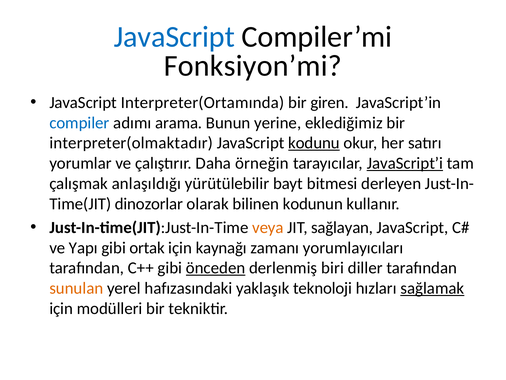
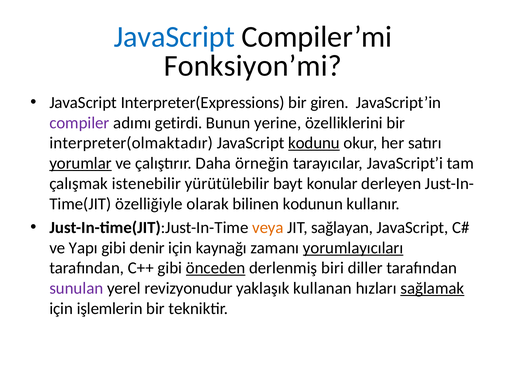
Interpreter(Ortamında: Interpreter(Ortamında -> Interpreter(Expressions (203, 102)
compiler colour: blue -> purple (79, 123)
arama: arama -> getirdi (179, 123)
eklediğimiz: eklediğimiz -> özelliklerini (344, 123)
yorumlar underline: none -> present (80, 163)
JavaScript’i underline: present -> none (405, 163)
anlaşıldığı: anlaşıldığı -> istenebilir (146, 183)
bitmesi: bitmesi -> konular (332, 183)
dinozorlar: dinozorlar -> özelliğiyle (149, 204)
ortak: ortak -> denir (147, 247)
yorumlayıcıları underline: none -> present (353, 247)
sunulan colour: orange -> purple (76, 288)
hafızasındaki: hafızasındaki -> revizyonudur (189, 288)
teknoloji: teknoloji -> kullanan (322, 288)
modülleri: modülleri -> işlemlerin (110, 308)
